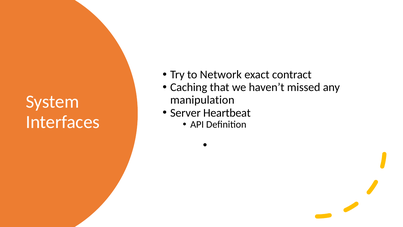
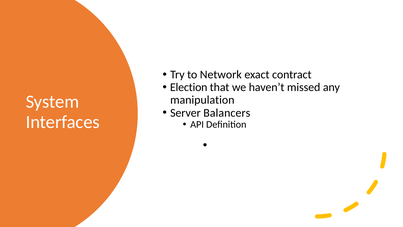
Caching: Caching -> Election (189, 87)
Heartbeat: Heartbeat -> Balancers (227, 113)
